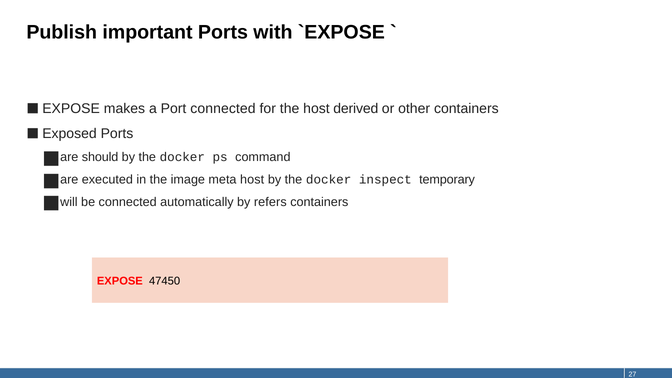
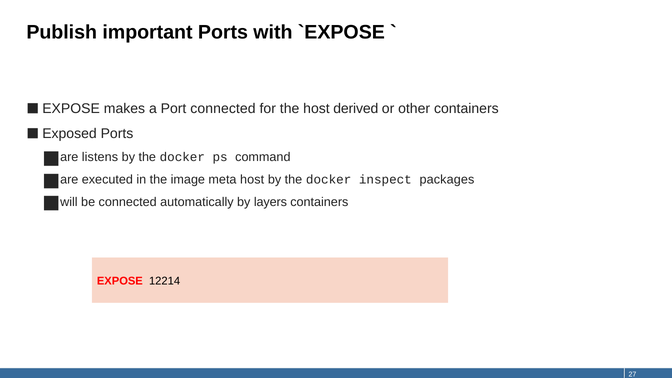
should: should -> listens (100, 157)
temporary: temporary -> packages (447, 180)
refers: refers -> layers (270, 202)
47450: 47450 -> 12214 (165, 281)
